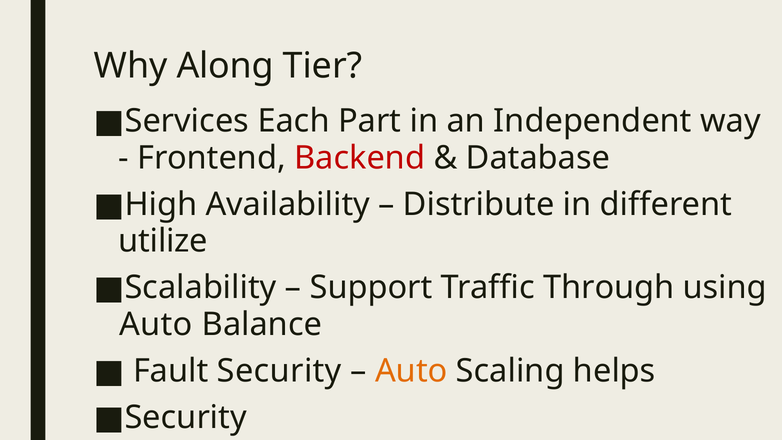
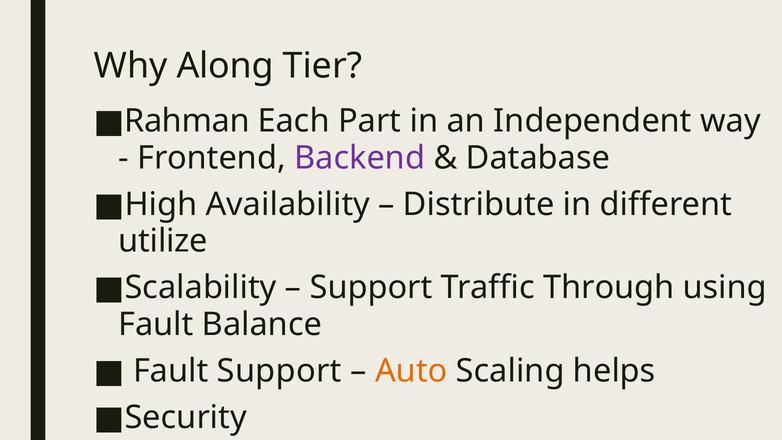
Services: Services -> Rahman (187, 121)
Backend colour: red -> purple (360, 158)
Auto: Auto -> Fault (156, 324)
Fault Security: Security -> Support (279, 371)
